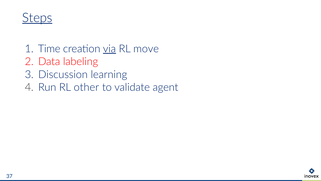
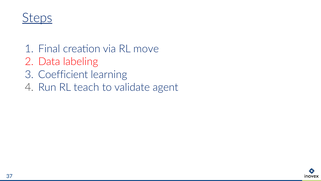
Time: Time -> Final (49, 49)
via underline: present -> none (109, 49)
Discussion: Discussion -> Coefficient (63, 74)
other: other -> teach (86, 87)
